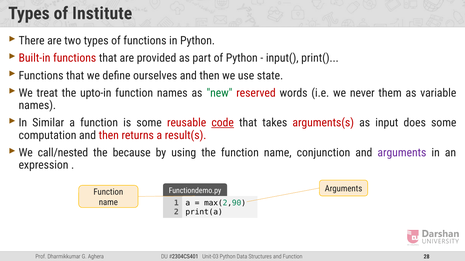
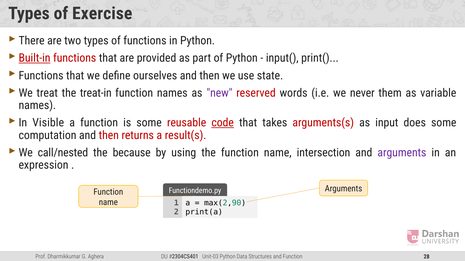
Institute: Institute -> Exercise (102, 13)
Built-in underline: none -> present (35, 58)
upto-in: upto-in -> treat-in (96, 93)
new colour: green -> purple (219, 93)
Similar: Similar -> Visible (48, 123)
conjunction: conjunction -> intersection (324, 153)
